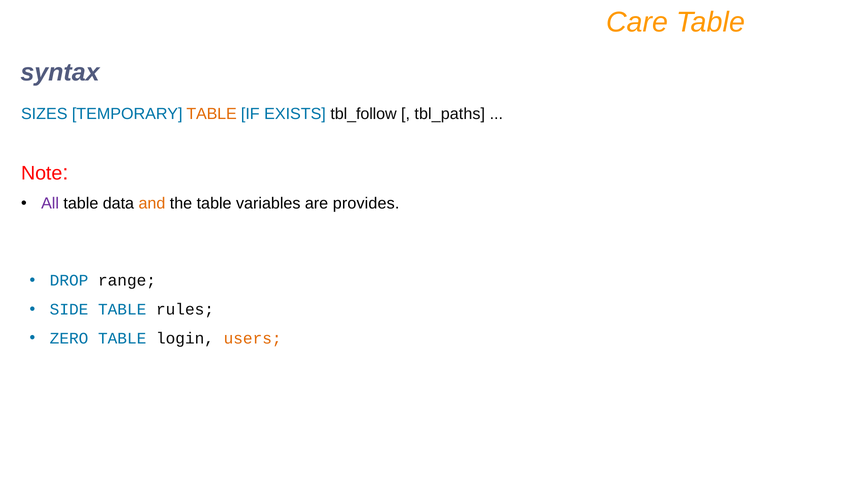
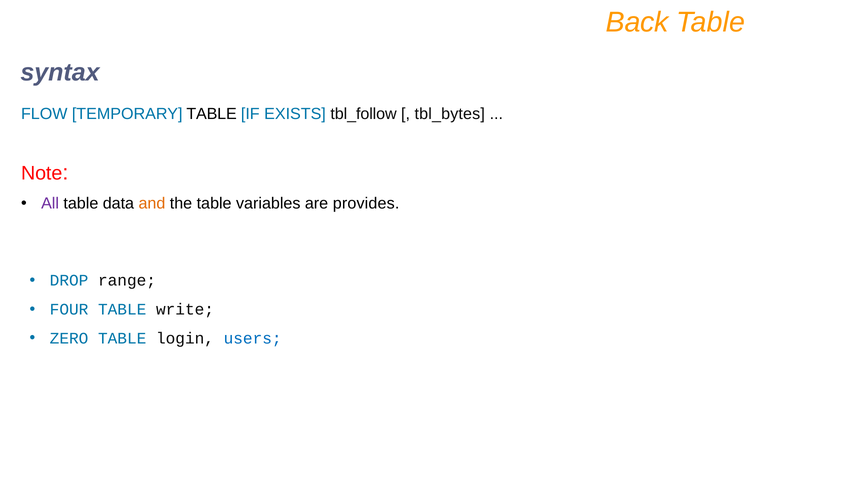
Care: Care -> Back (637, 22)
SIZES: SIZES -> FLOW (44, 114)
TABLE colour: orange -> black (212, 114)
tbl_paths: tbl_paths -> tbl_bytes (450, 114)
SIDE: SIDE -> FOUR (69, 310)
rules: rules -> write (185, 310)
users colour: orange -> blue (253, 339)
